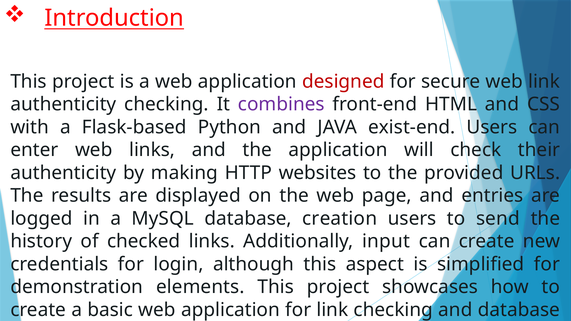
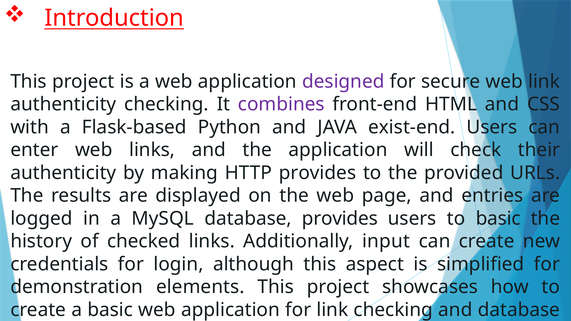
designed colour: red -> purple (343, 82)
HTTP websites: websites -> provides (317, 173)
database creation: creation -> provides (340, 219)
to send: send -> basic (498, 219)
